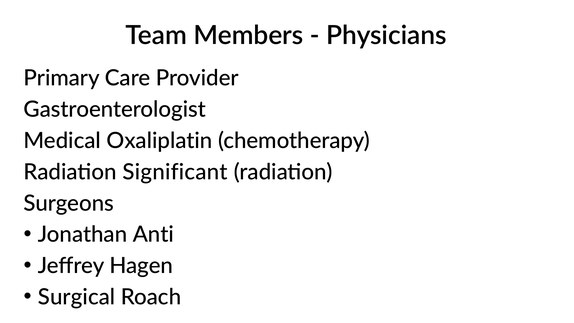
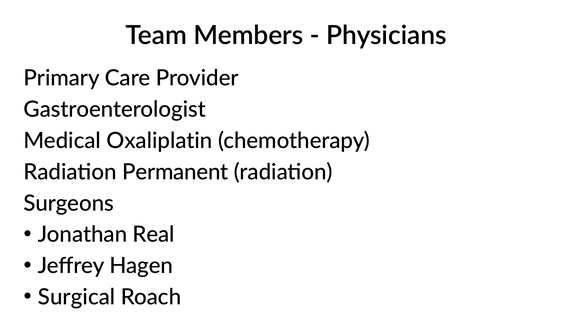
Significant: Significant -> Permanent (175, 172)
Anti: Anti -> Real (154, 235)
